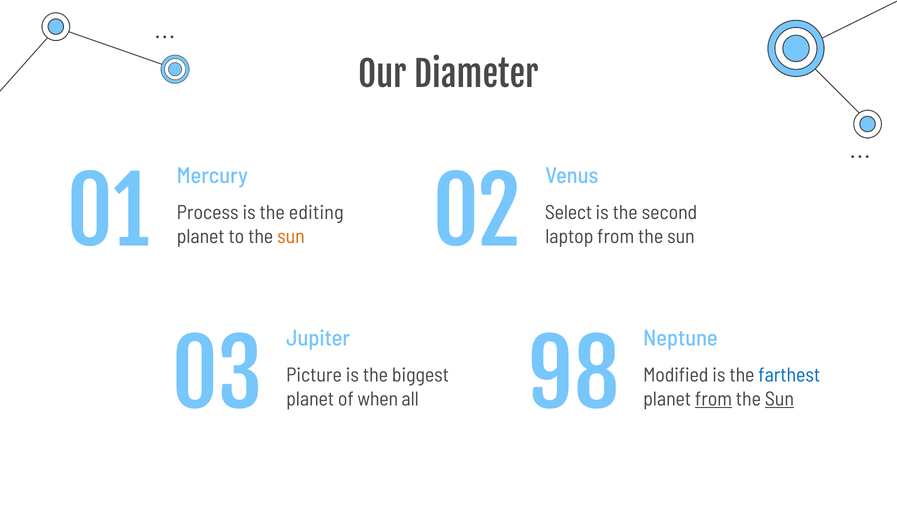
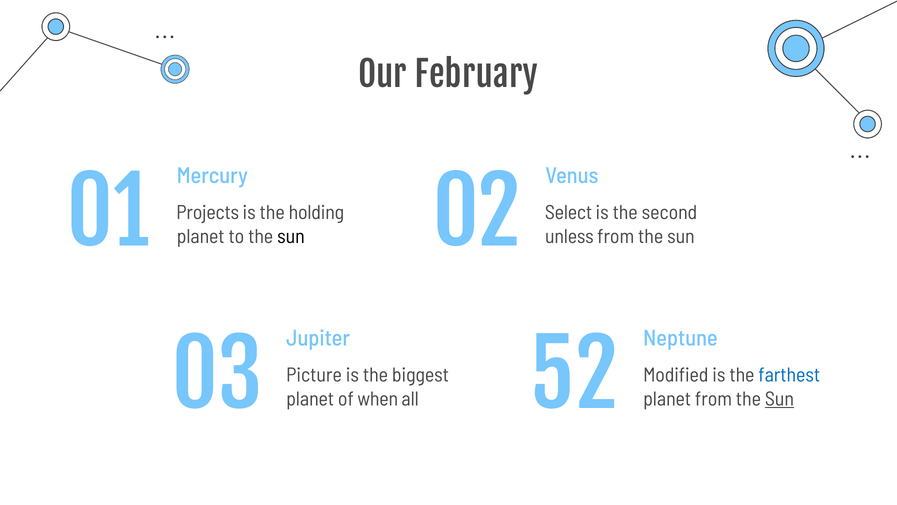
Diameter: Diameter -> February (476, 76)
Process: Process -> Projects (208, 212)
editing: editing -> holding (316, 212)
sun colour: orange -> black (291, 236)
laptop: laptop -> unless (569, 236)
98: 98 -> 52 (574, 378)
from underline: present -> none (713, 399)
